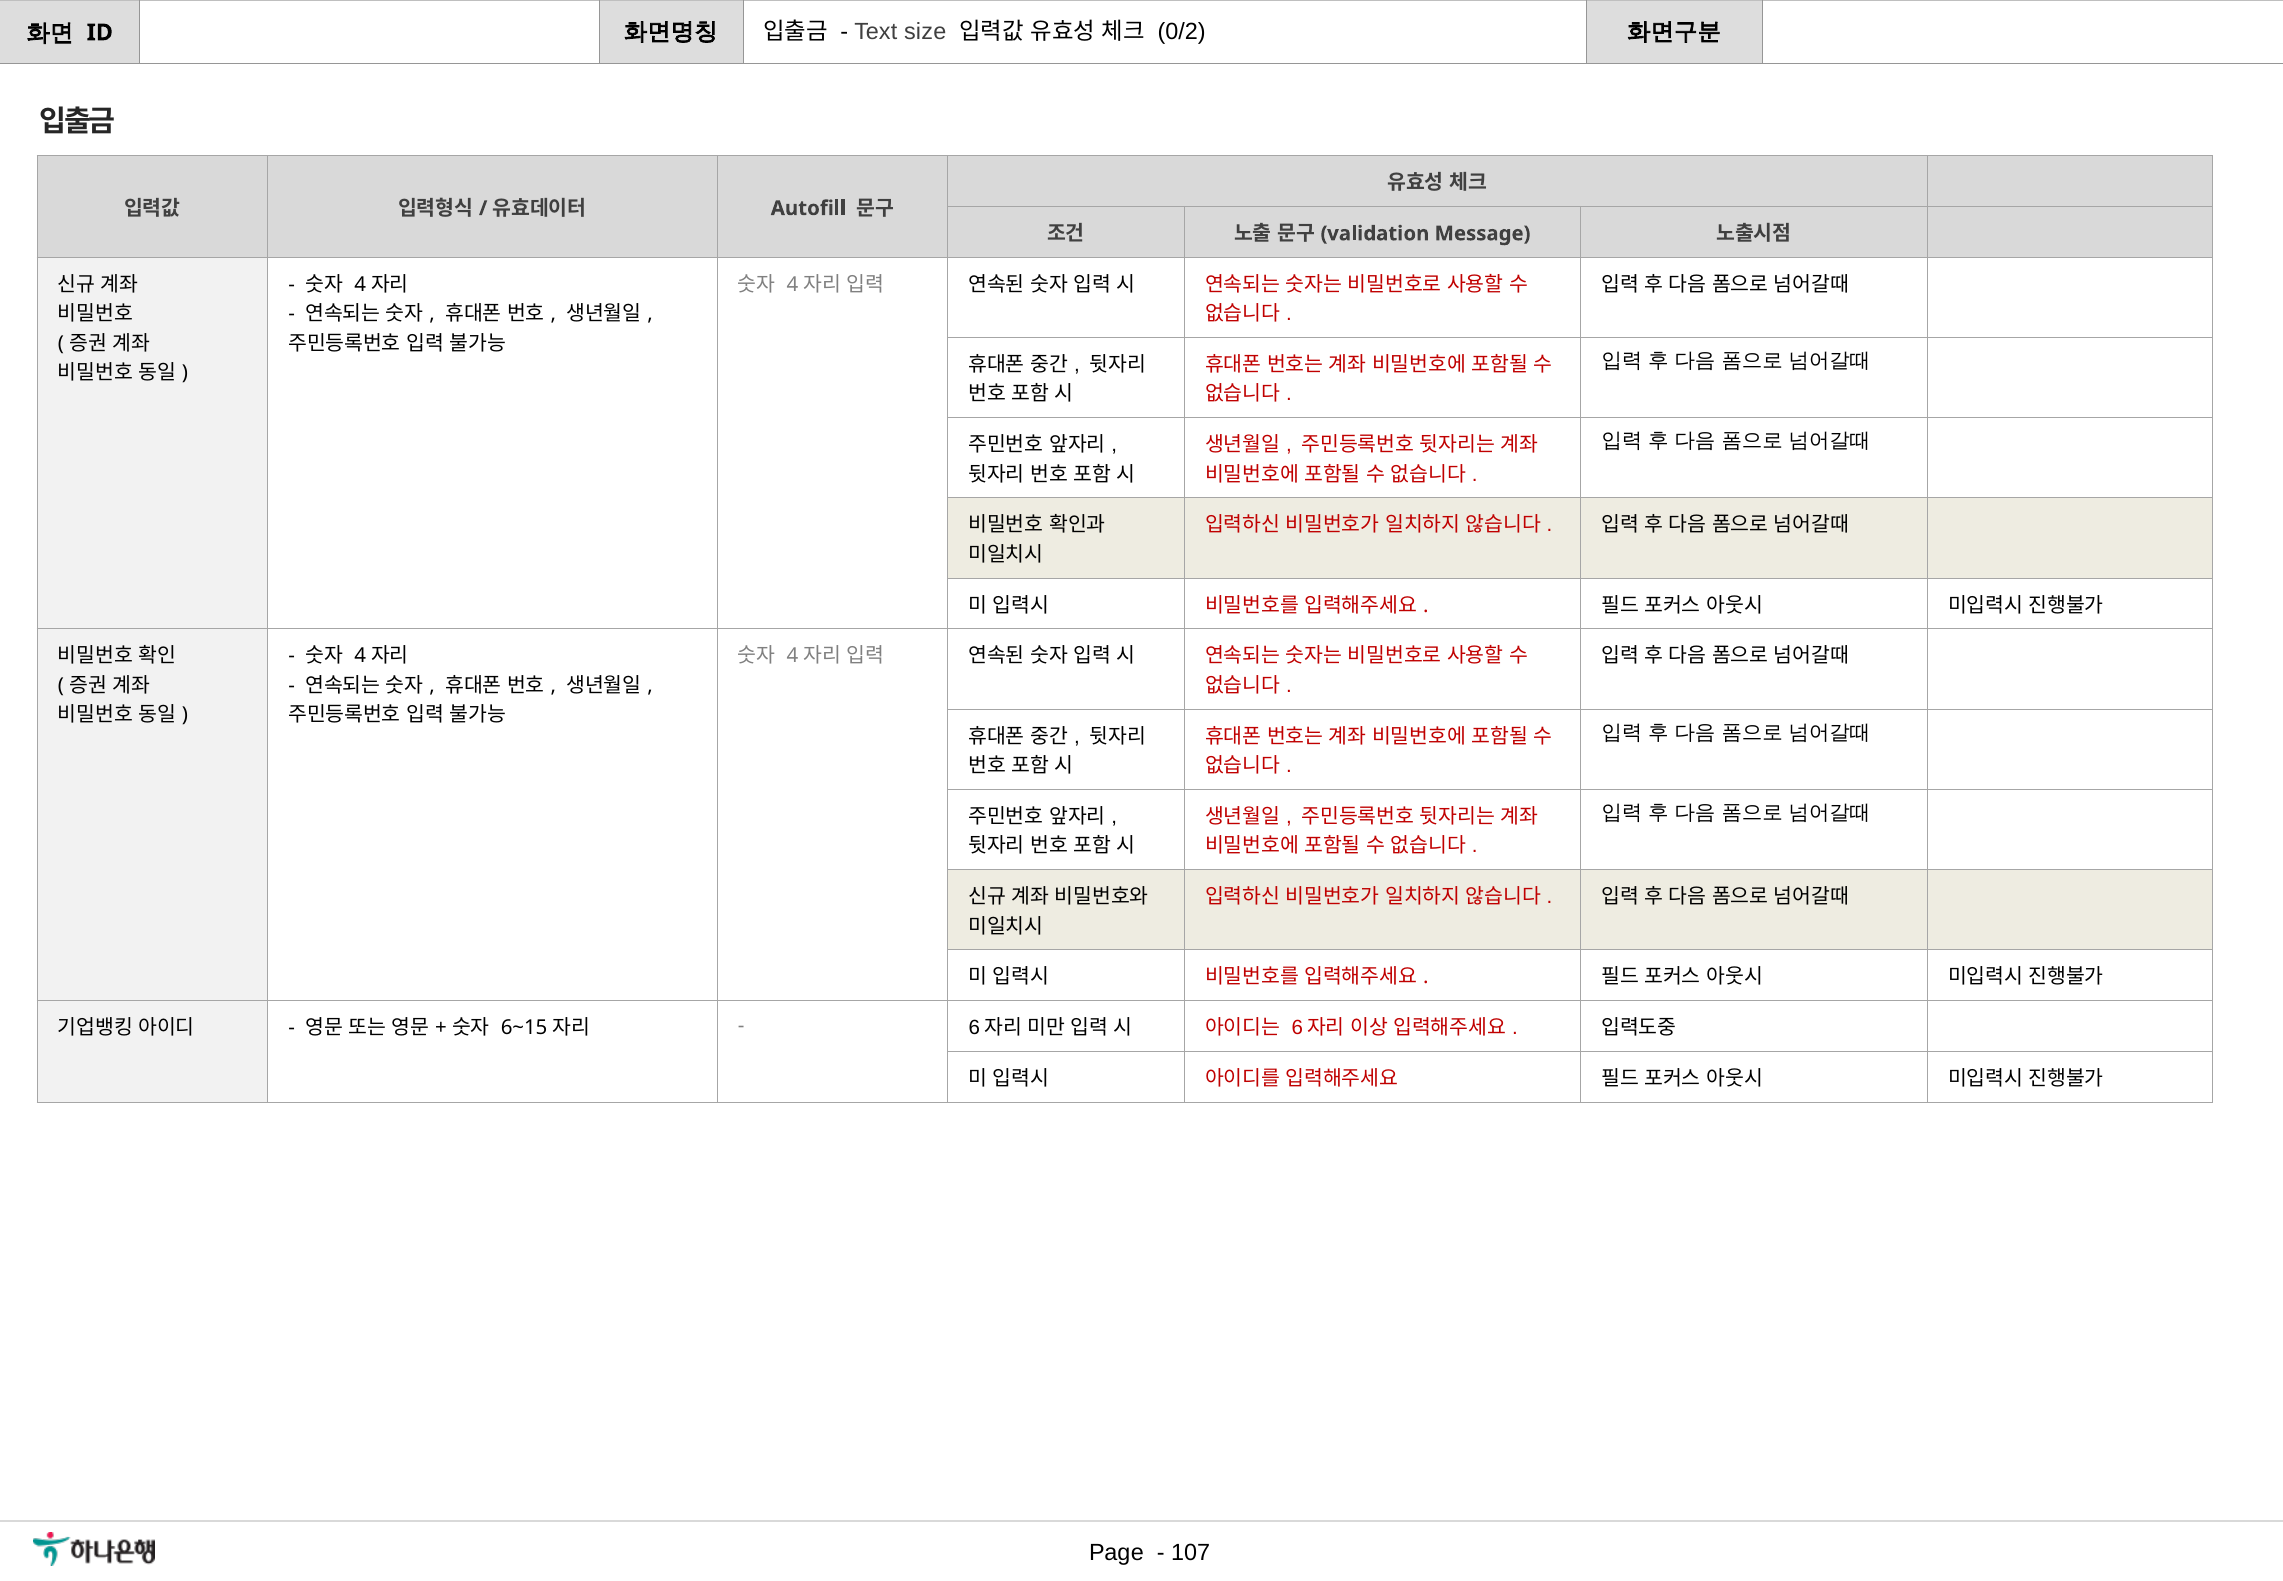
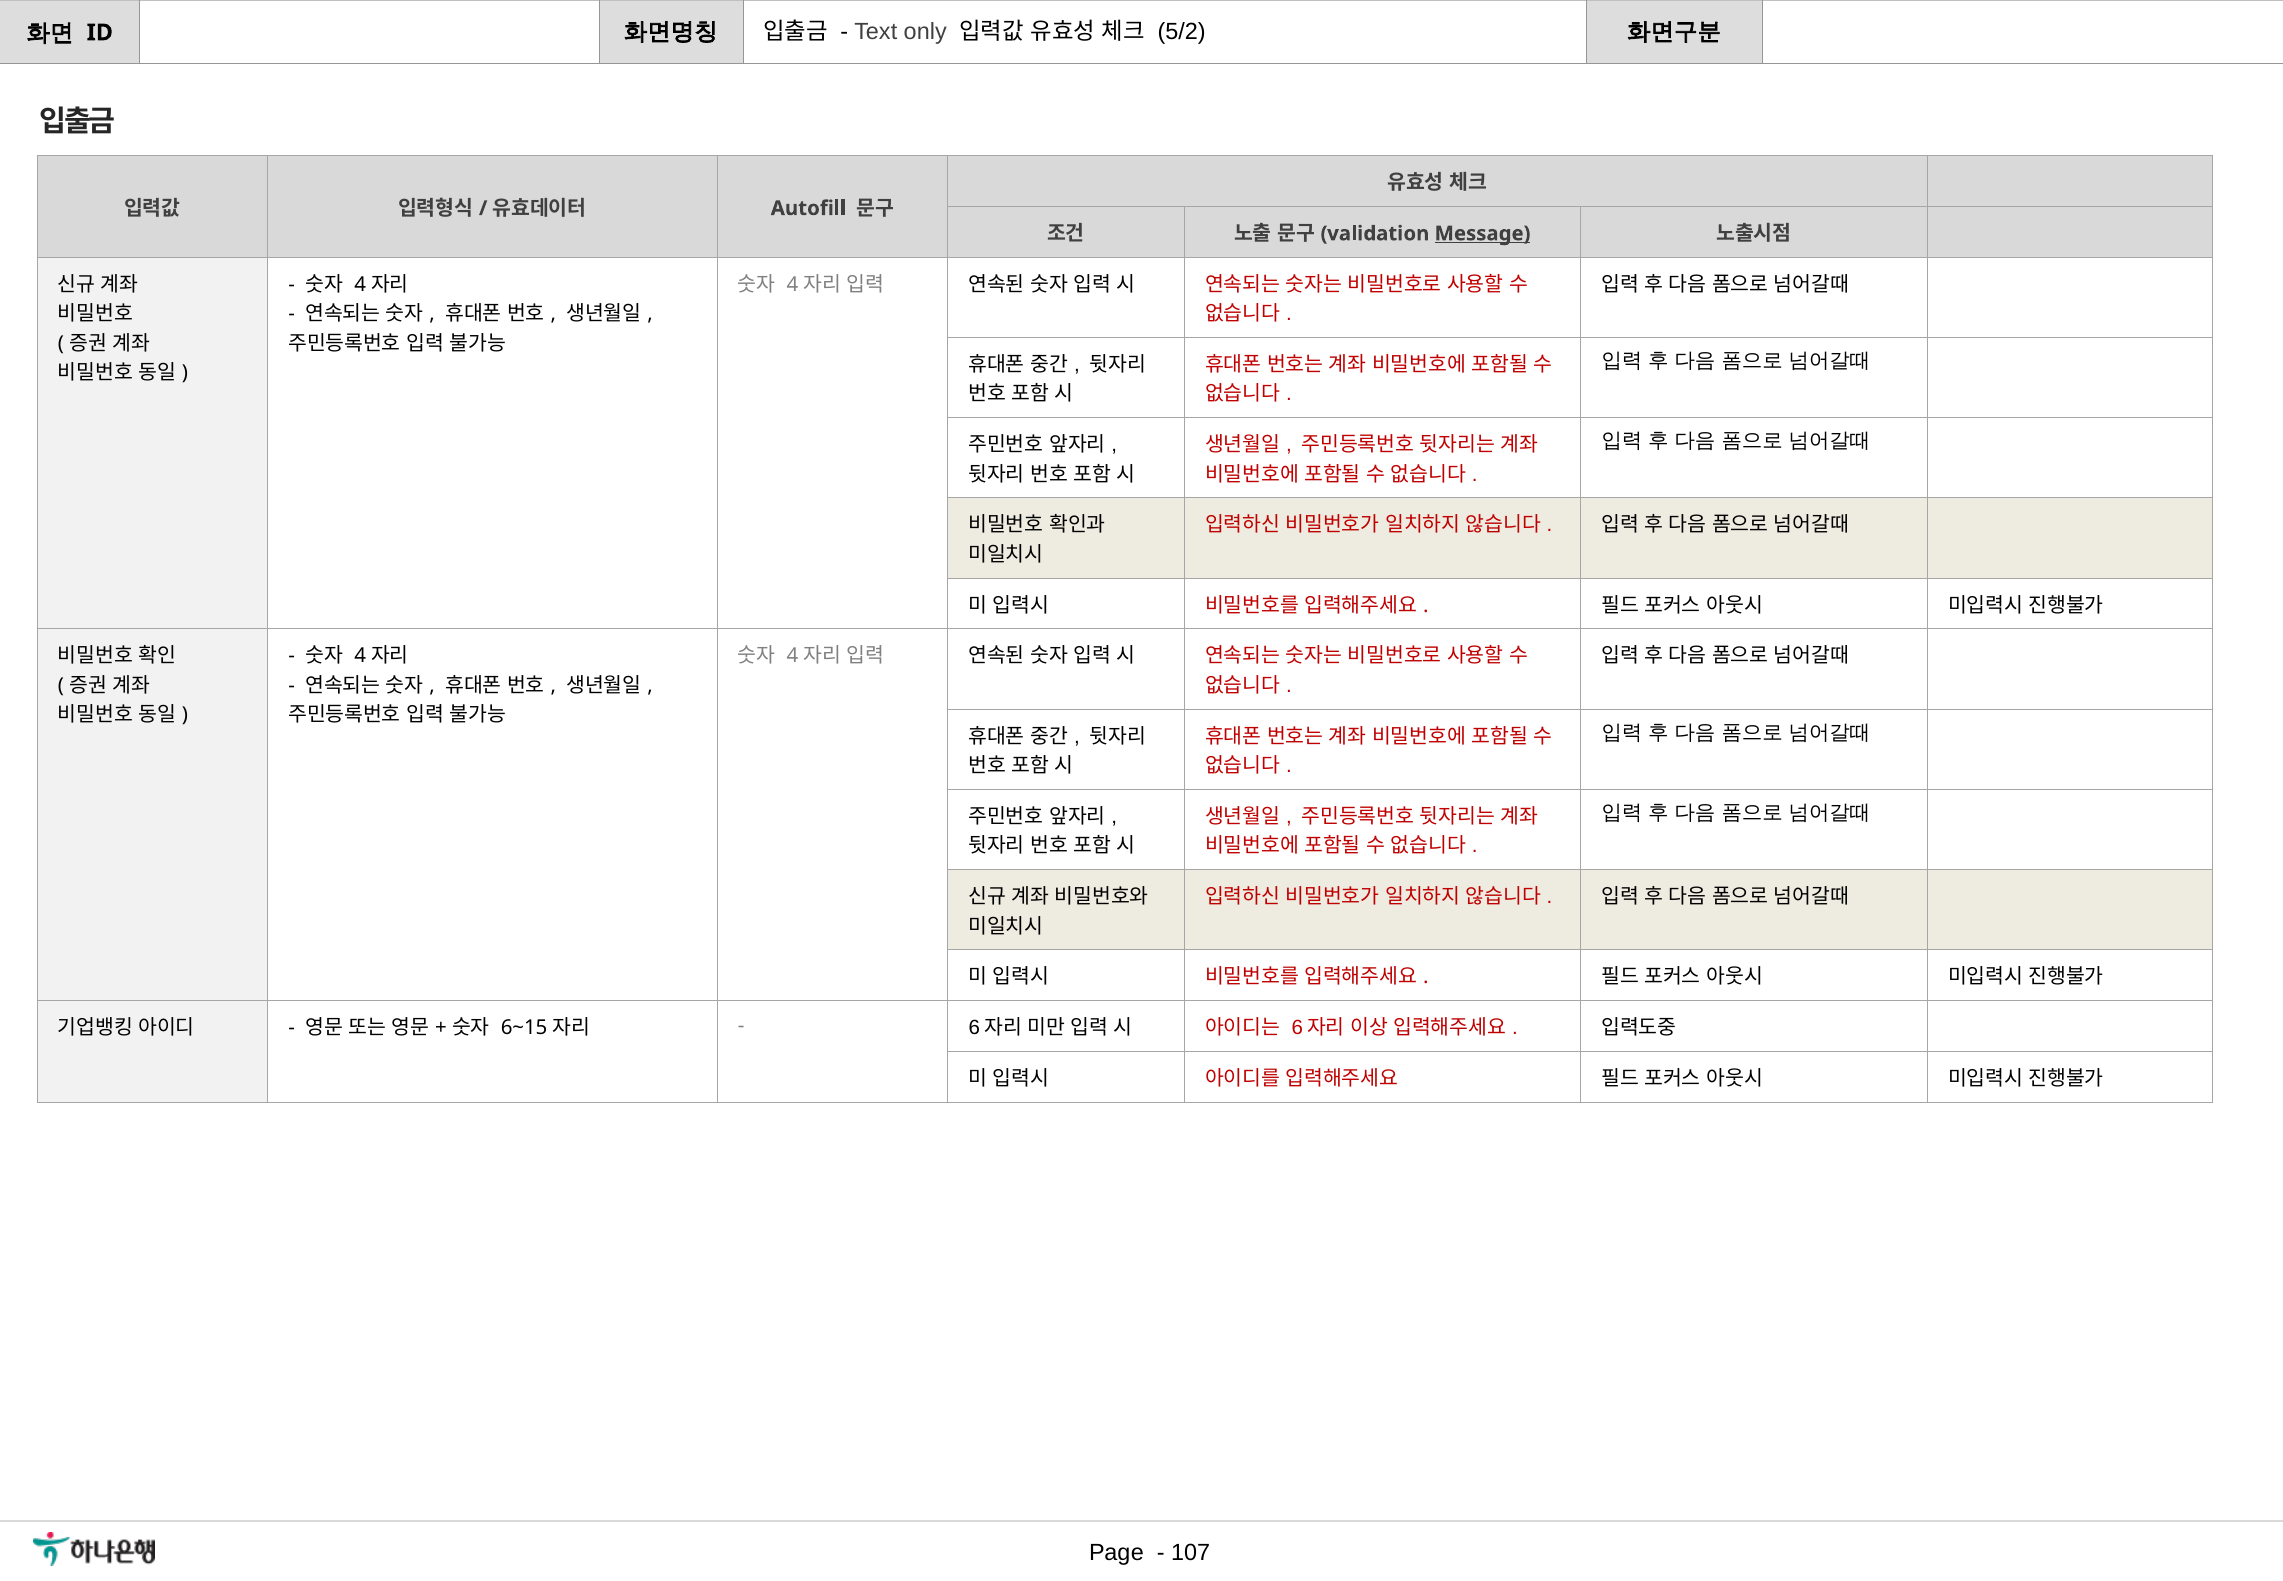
size: size -> only (925, 31)
0/2: 0/2 -> 5/2 (1182, 31)
Message underline: none -> present (1483, 234)
